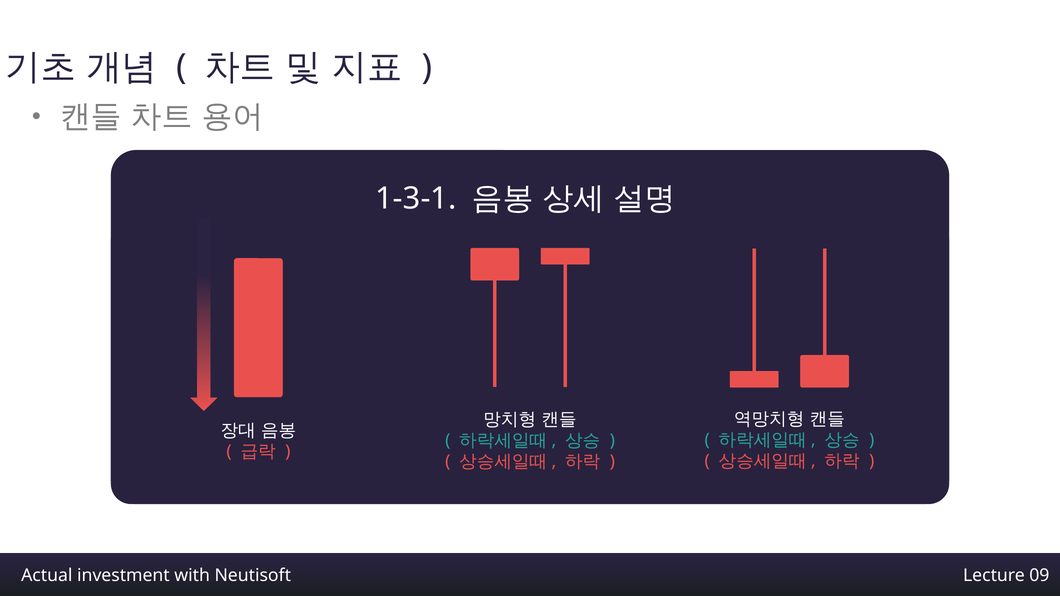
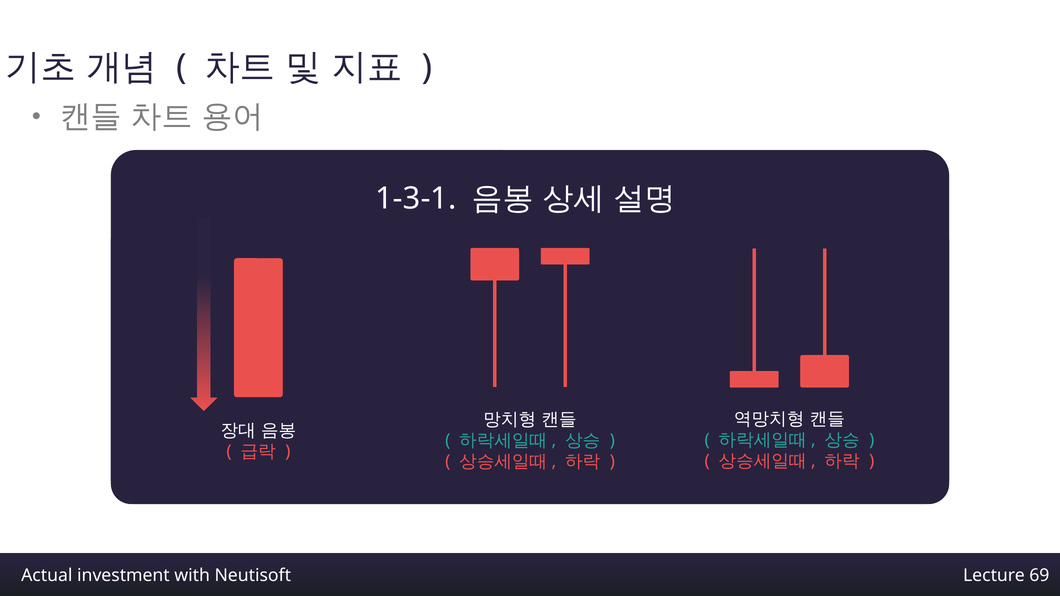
09: 09 -> 69 (1039, 576)
